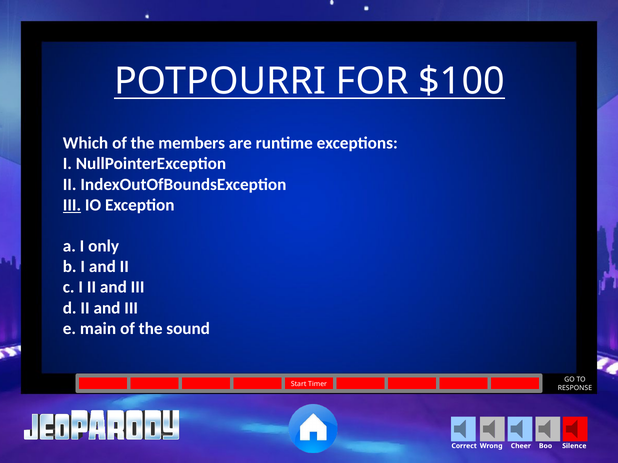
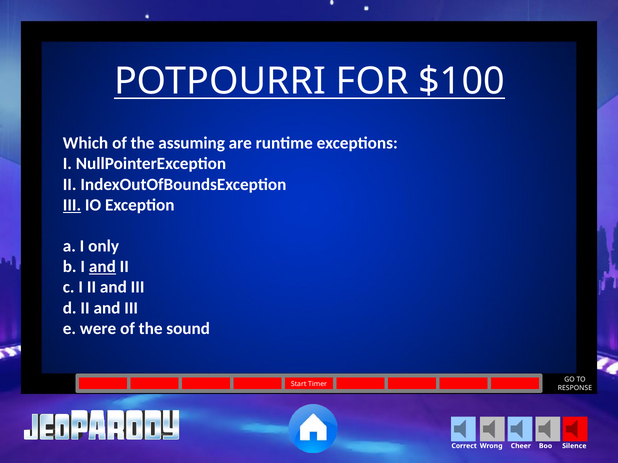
members: members -> assuming (192, 143)
and underline: none -> present (102, 267)
main: main -> were (98, 329)
